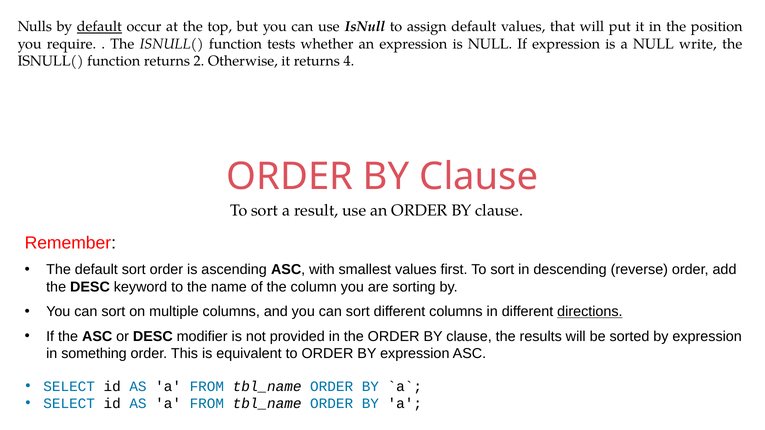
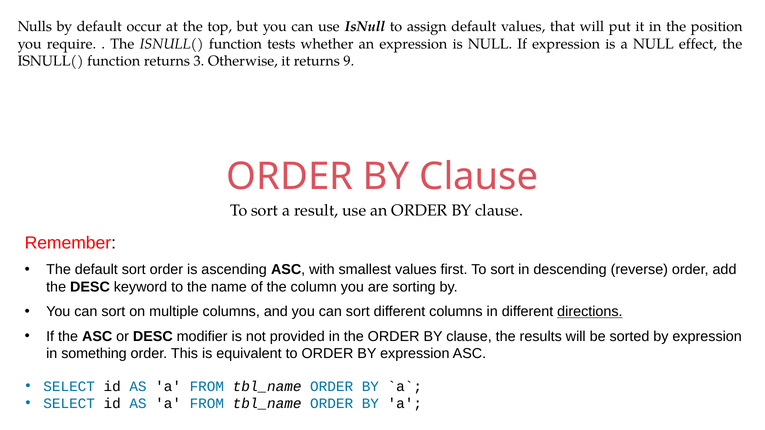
default underline: present -> none (99, 27)
write: write -> effect (698, 44)
2: 2 -> 3 (199, 61)
4: 4 -> 9 (349, 61)
